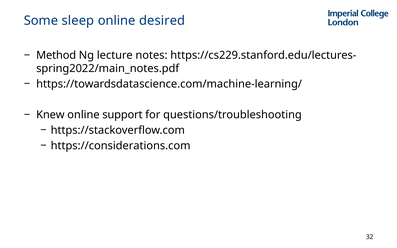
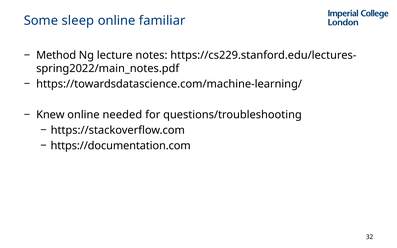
desired: desired -> familiar (162, 21)
support: support -> needed (122, 115)
https://considerations.com: https://considerations.com -> https://documentation.com (121, 146)
